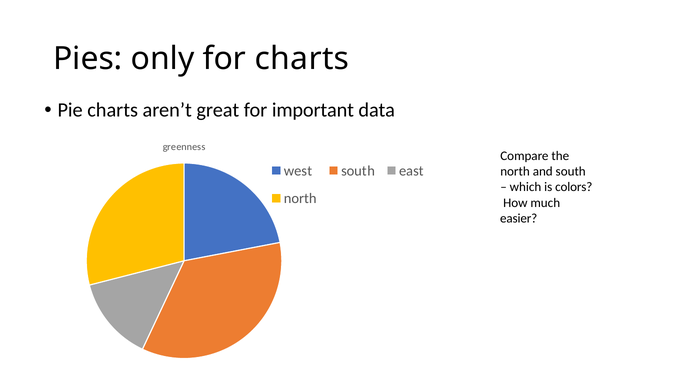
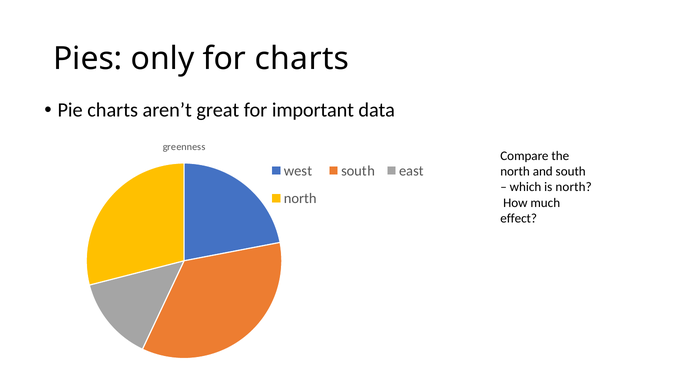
is colors: colors -> north (574, 187)
easier: easier -> effect (519, 219)
